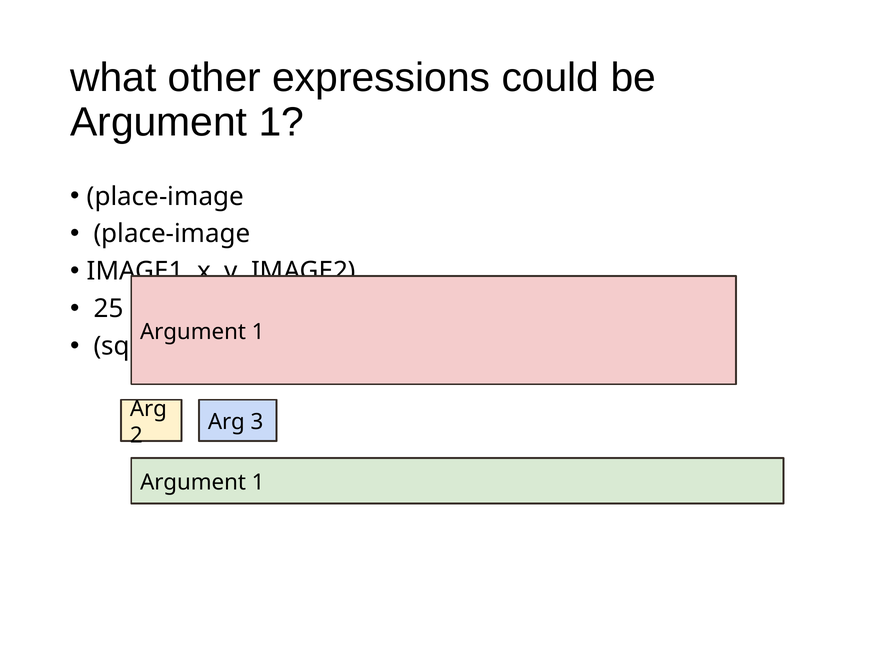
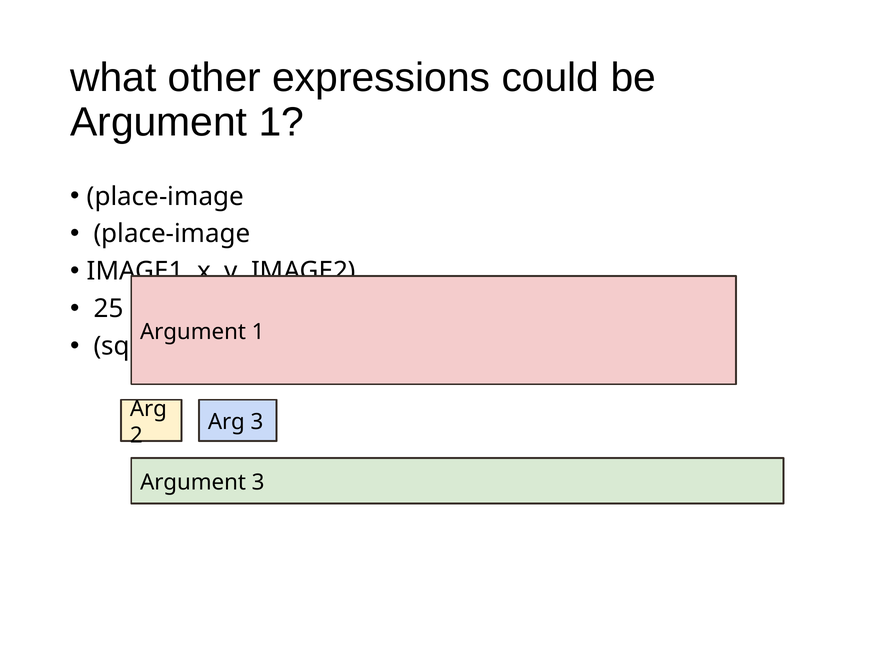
1: 1 -> 3 (258, 482)
